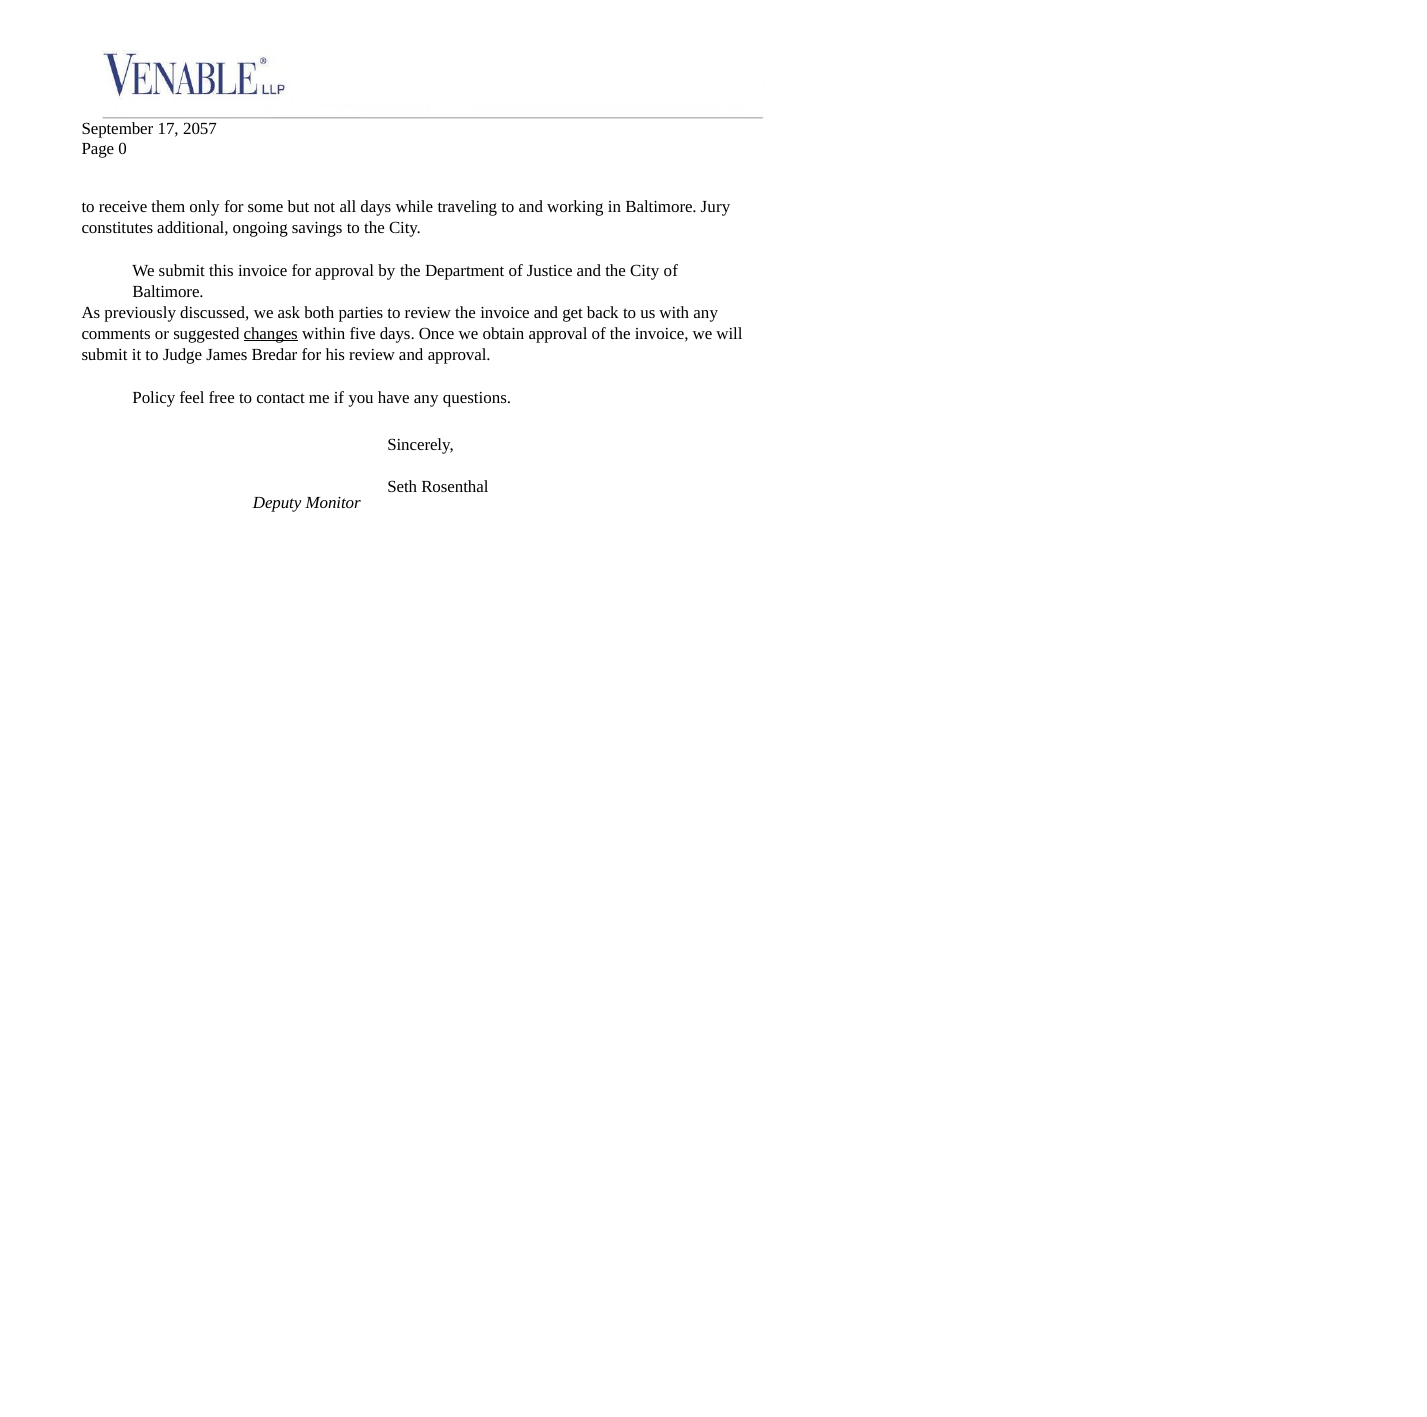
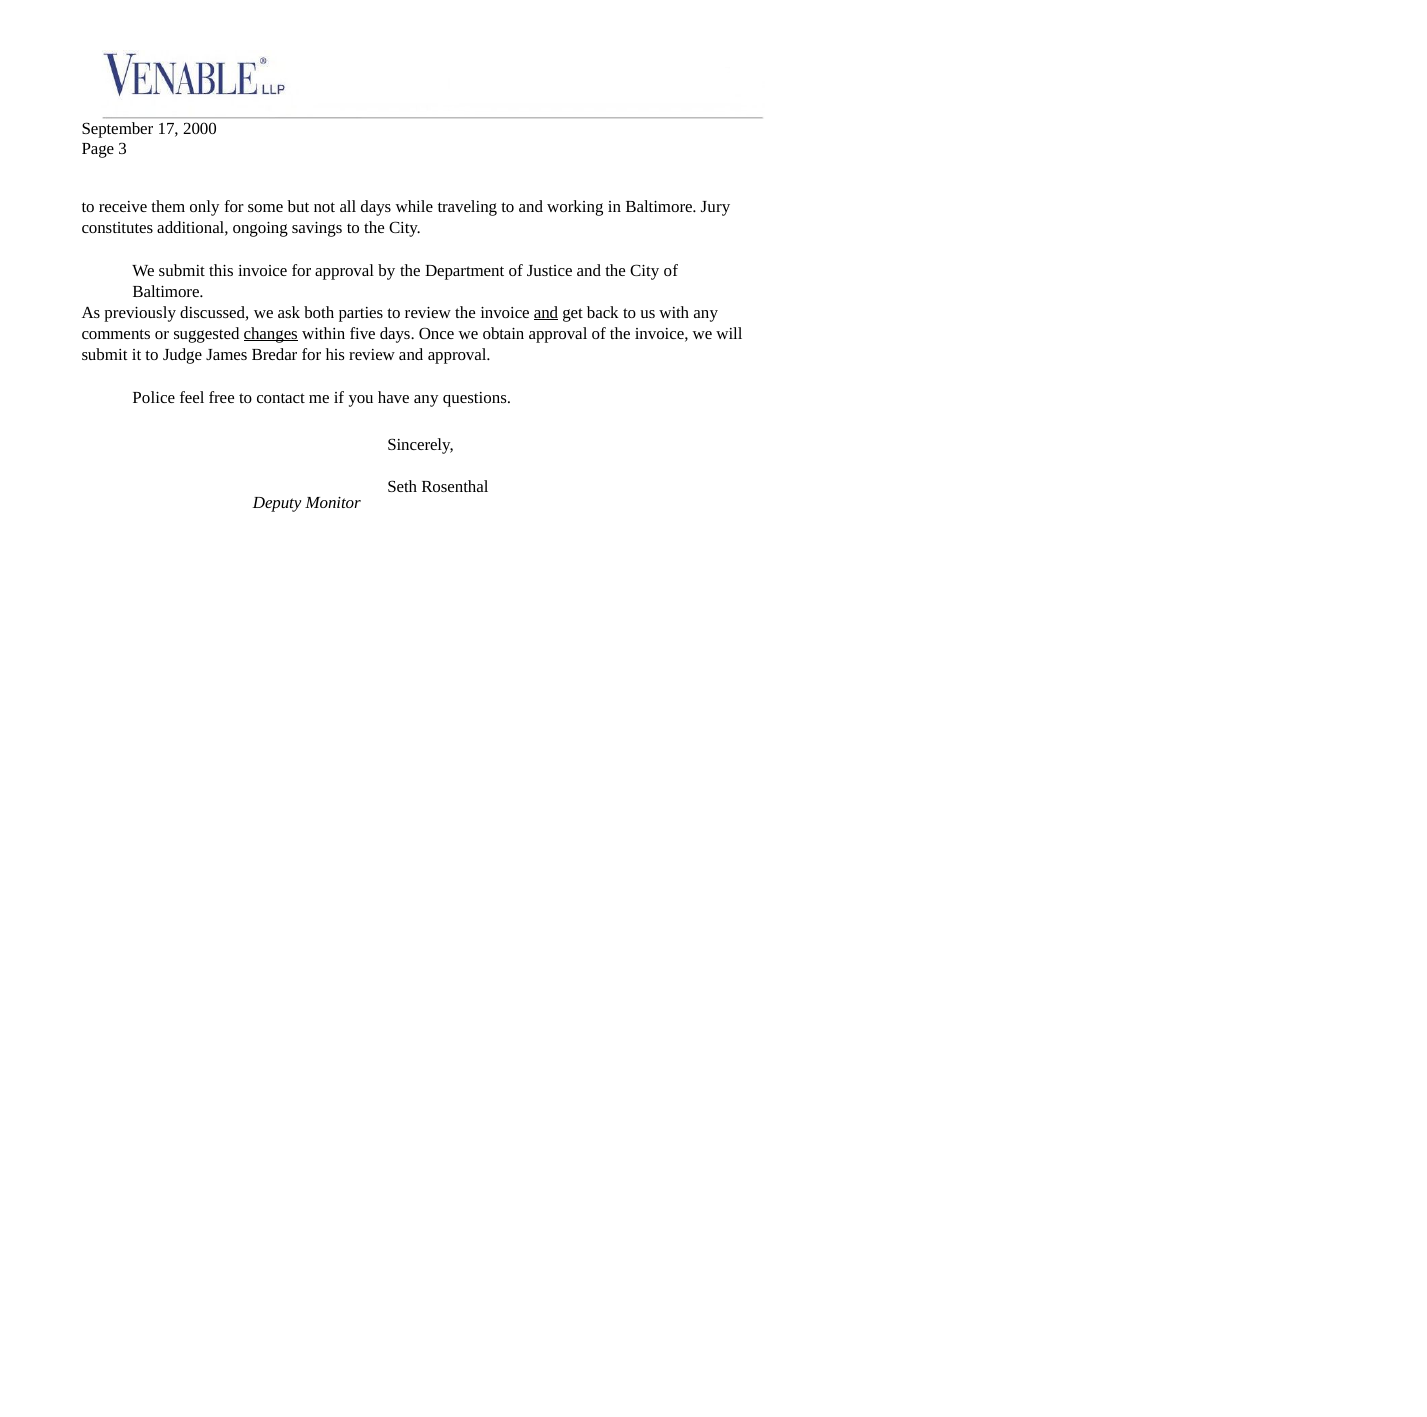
2057: 2057 -> 2000 (200, 129)
0: 0 -> 3 (123, 149)
and underline: none -> present (546, 313)
Policy: Policy -> Police (154, 398)
